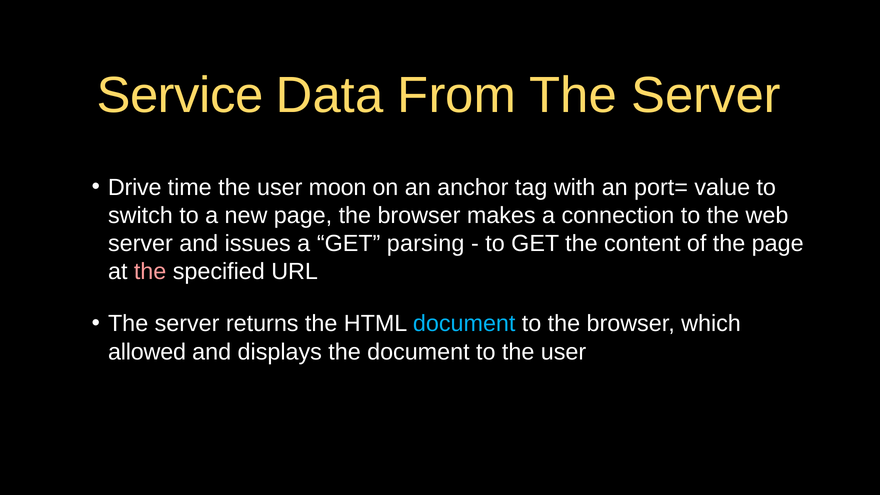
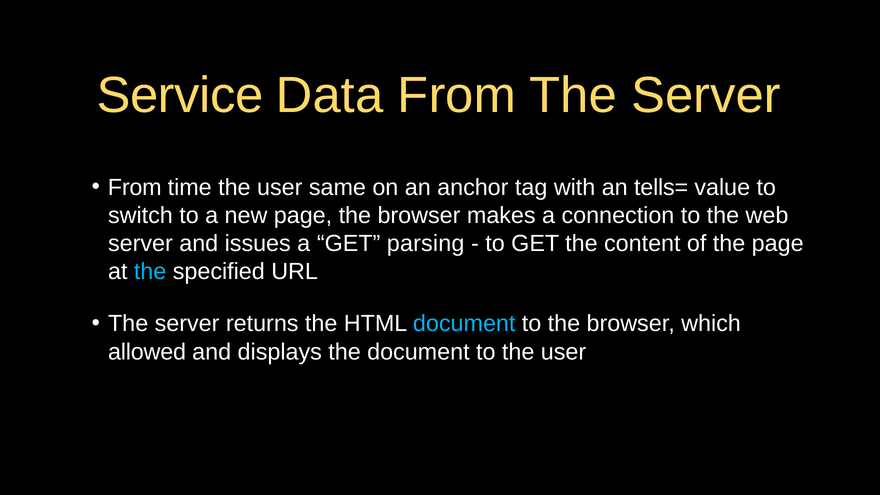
Drive: Drive -> From (135, 188)
moon: moon -> same (337, 188)
port=: port= -> tells= (661, 188)
the colour: pink -> light blue (150, 272)
